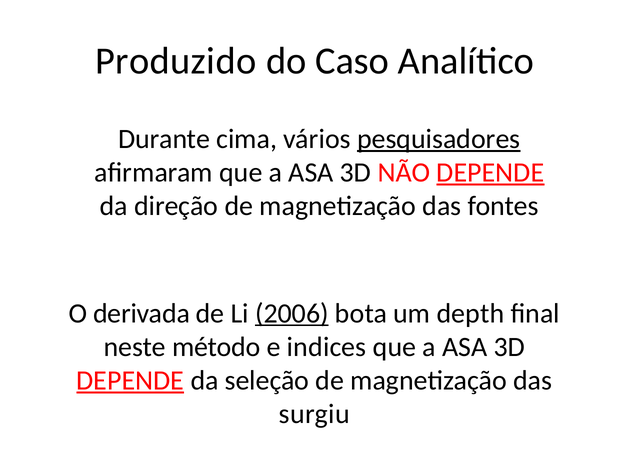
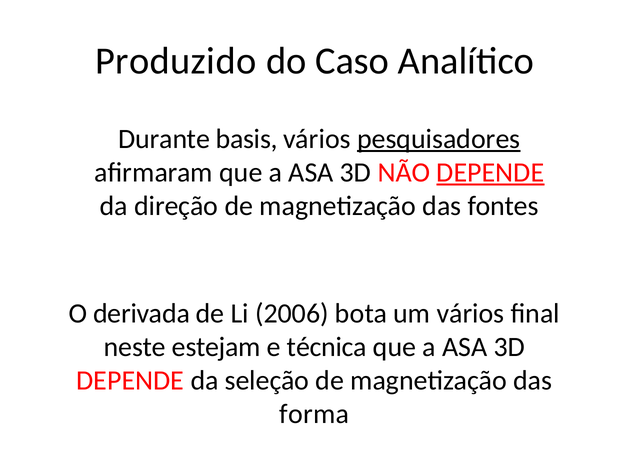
cima: cima -> basis (247, 139)
2006 underline: present -> none (292, 313)
um depth: depth -> vários (470, 313)
método: método -> estejam (216, 347)
indices: indices -> técnica (327, 347)
DEPENDE underline: present -> none (130, 380)
surgiu: surgiu -> forma (314, 414)
